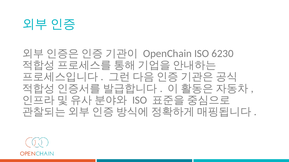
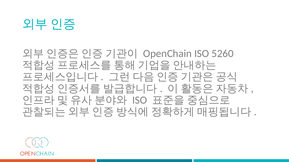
6230: 6230 -> 5260 (223, 54)
